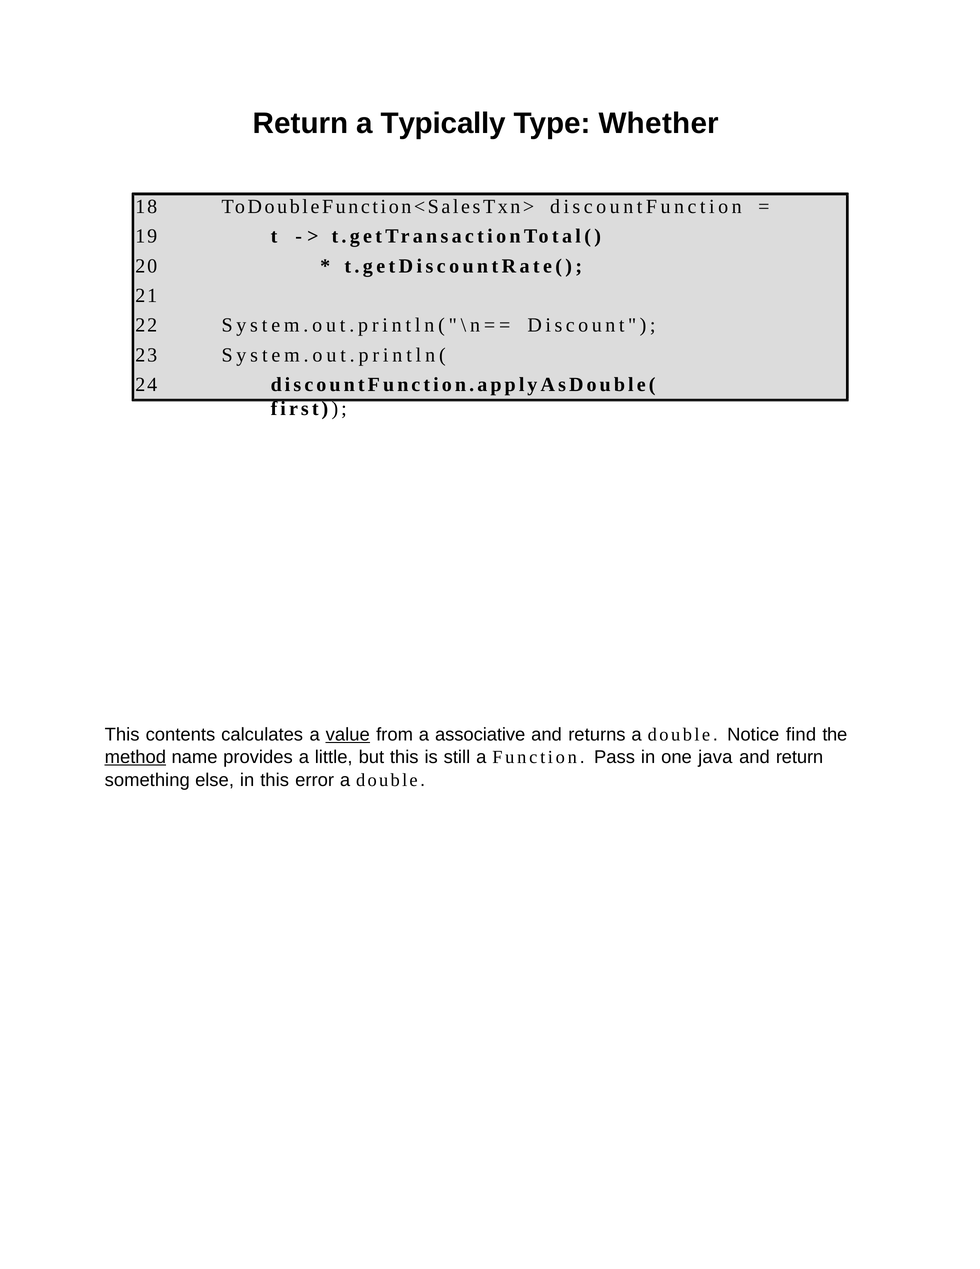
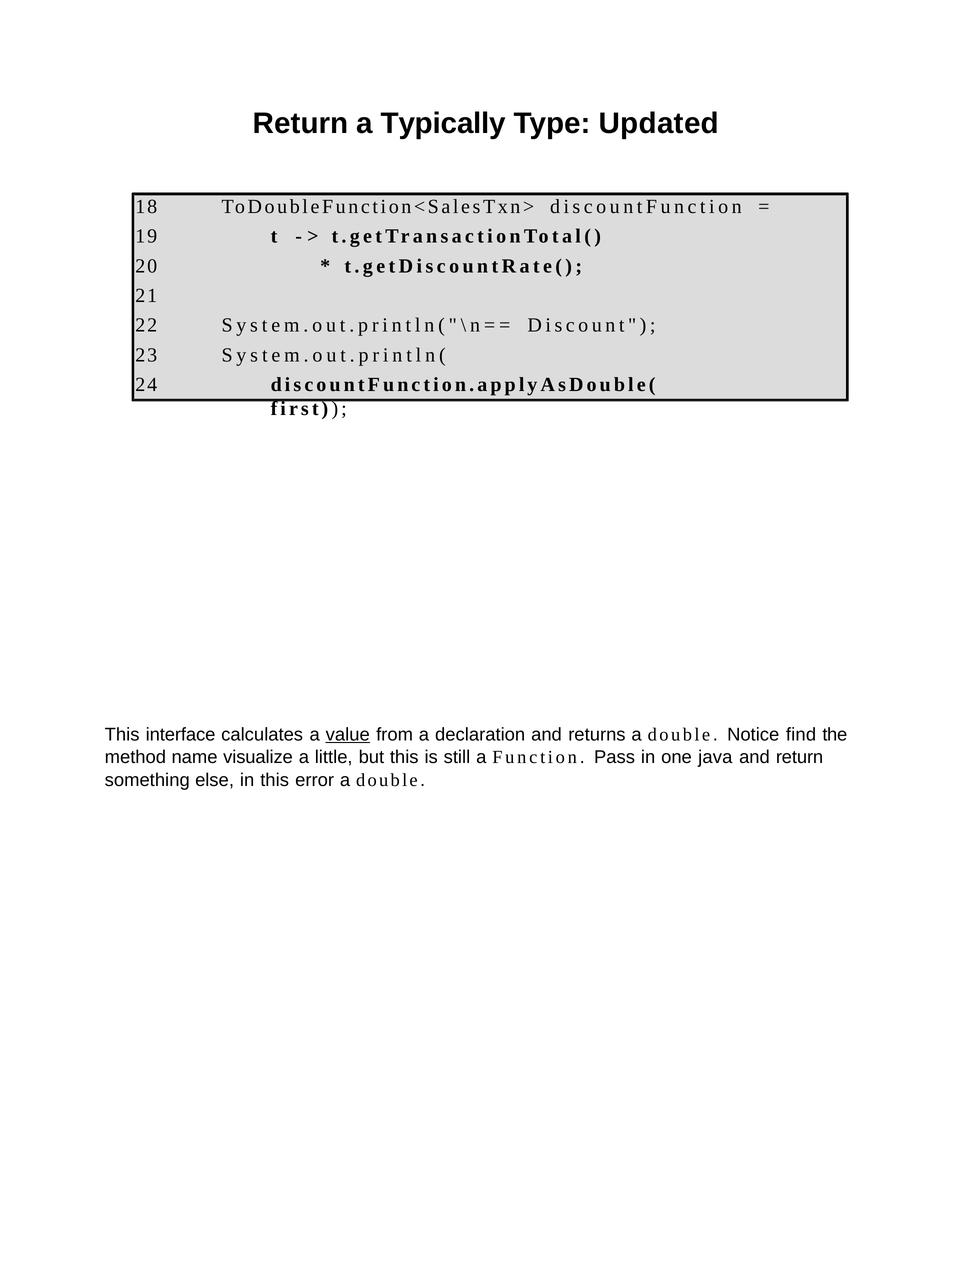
Whether: Whether -> Updated (659, 123)
contents: contents -> interface (181, 734)
associative: associative -> declaration (480, 734)
method underline: present -> none (135, 757)
provides: provides -> visualize (258, 757)
